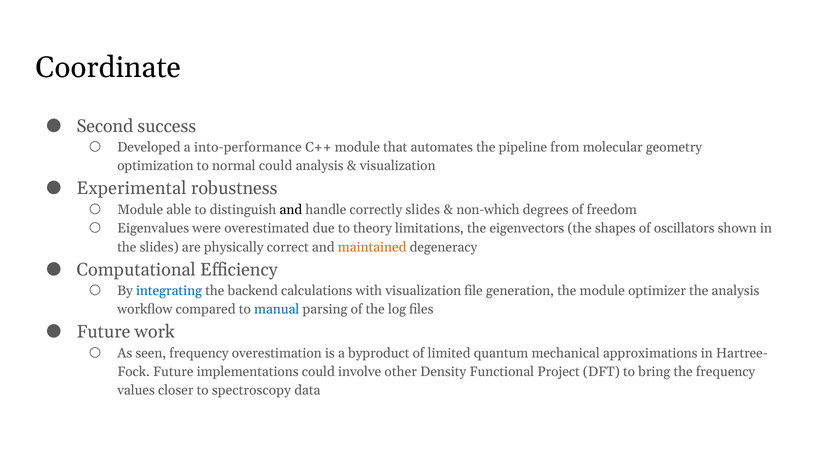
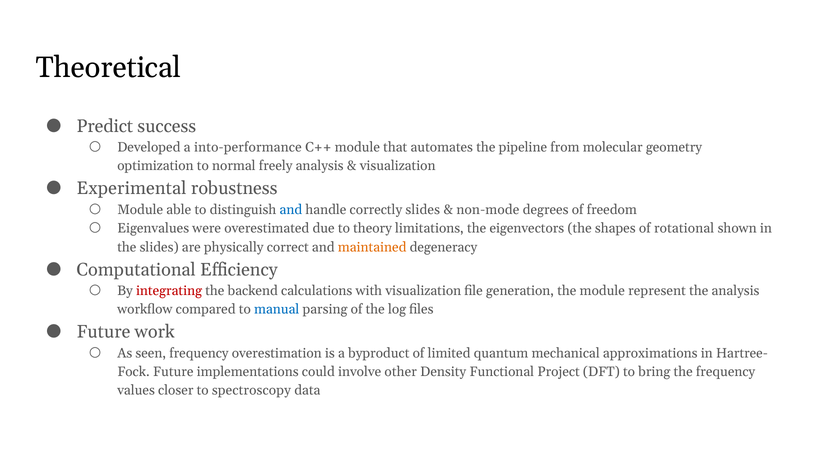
Coordinate: Coordinate -> Theoretical (109, 67)
Second: Second -> Predict (105, 126)
normal could: could -> freely (276, 166)
and colour: black -> blue (291, 210)
non-which: non-which -> non-mode (488, 210)
oscillators: oscillators -> rotational (684, 228)
integrating colour: blue -> red (169, 291)
optimizer: optimizer -> represent (657, 291)
